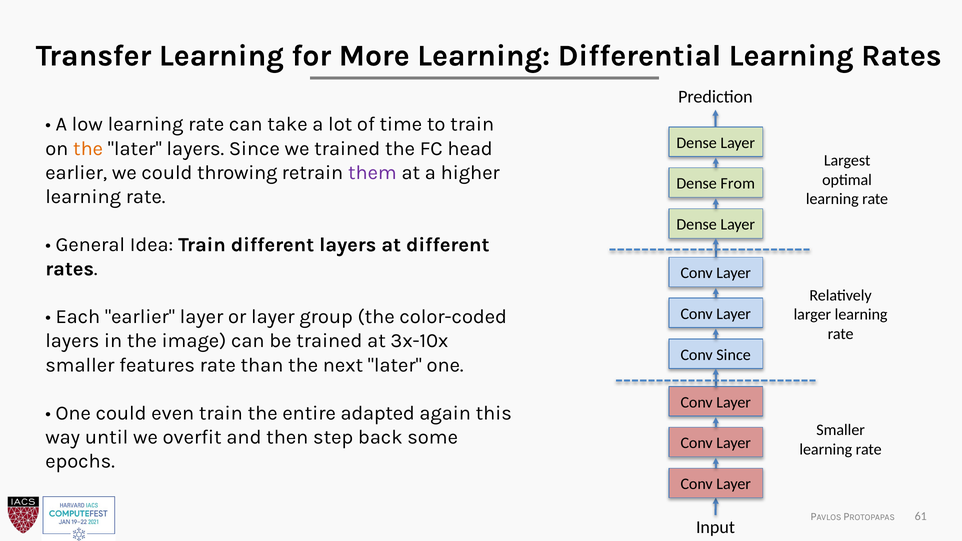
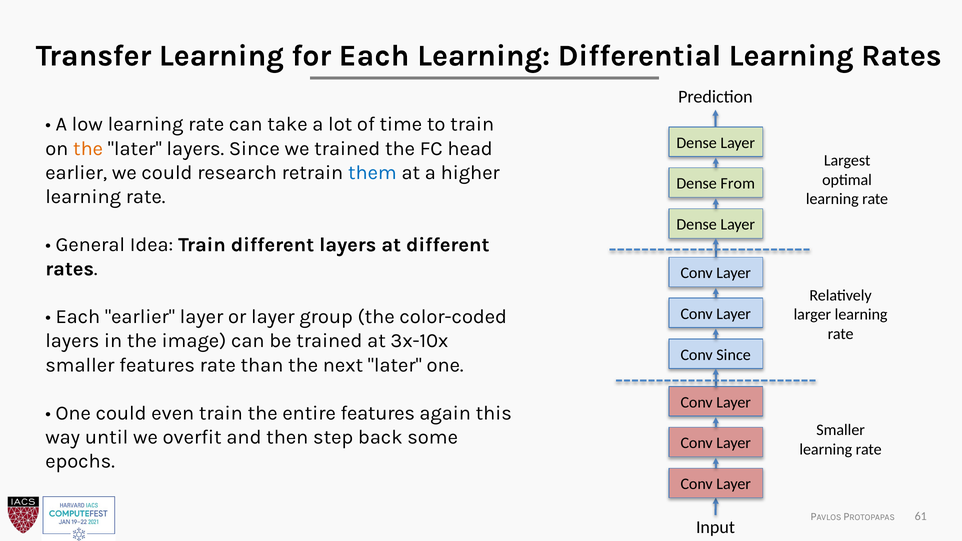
for More: More -> Each (374, 56)
throwing: throwing -> research (237, 173)
them colour: purple -> blue (372, 173)
entire adapted: adapted -> features (378, 413)
